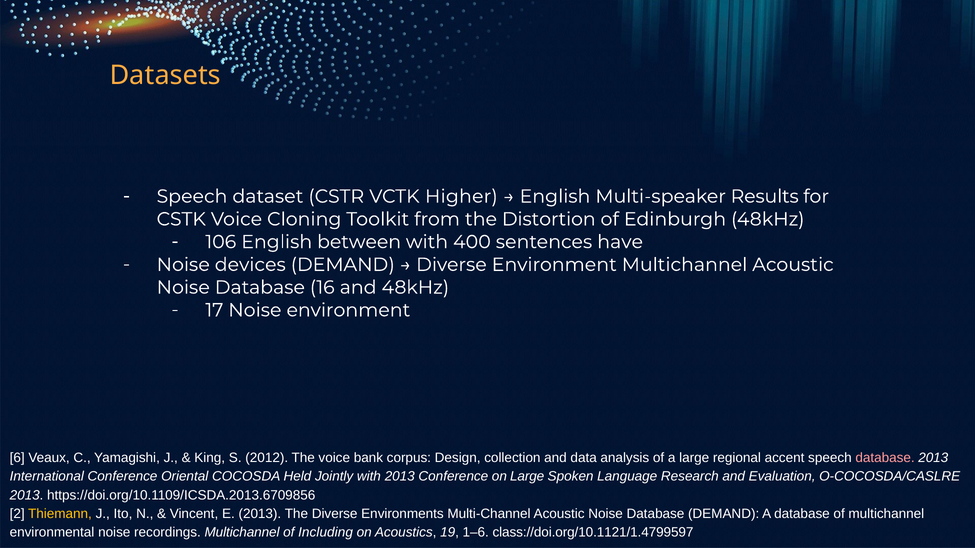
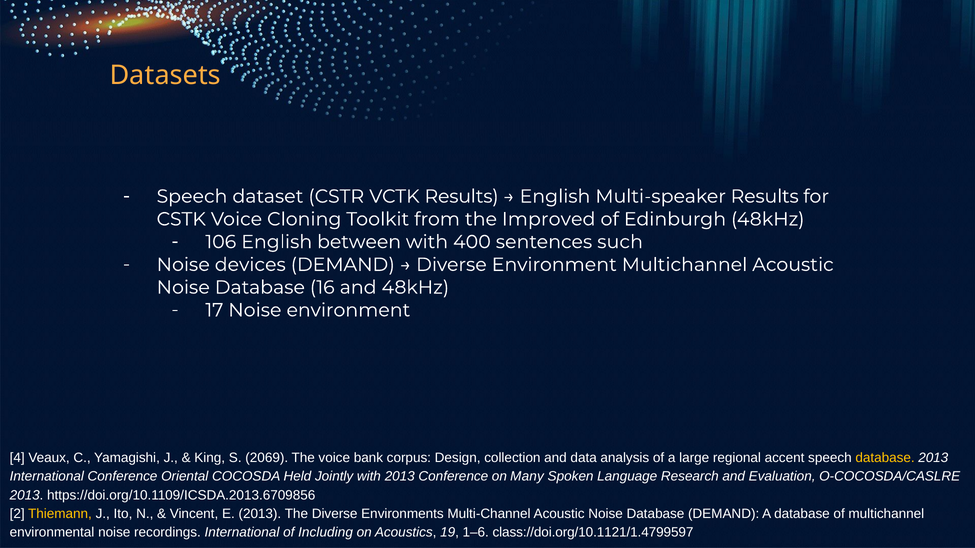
VCTK Higher: Higher -> Results (462, 197)
Distortion: Distortion -> Improved (549, 219)
have: have -> such (620, 242)
6: 6 -> 4 (17, 458)
2012: 2012 -> 2069 (267, 458)
database colour: pink -> yellow (885, 458)
on Large: Large -> Many (527, 477)
recordings Multichannel: Multichannel -> International (242, 533)
